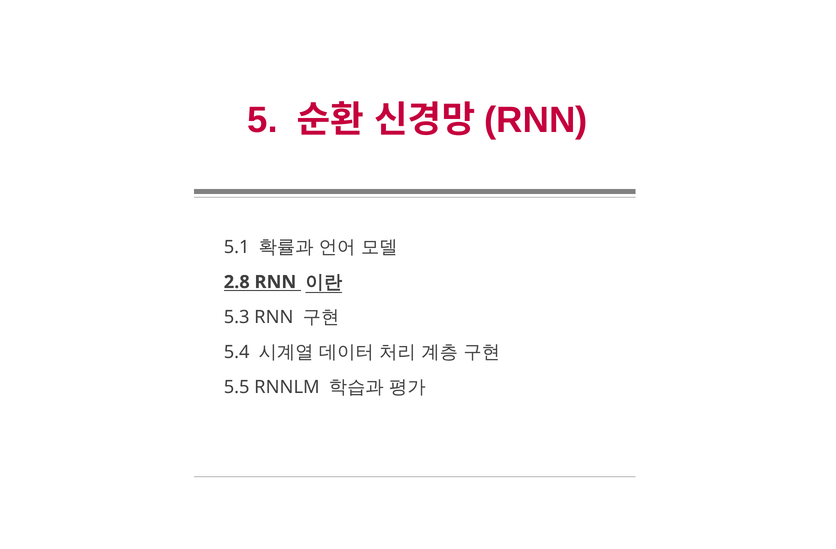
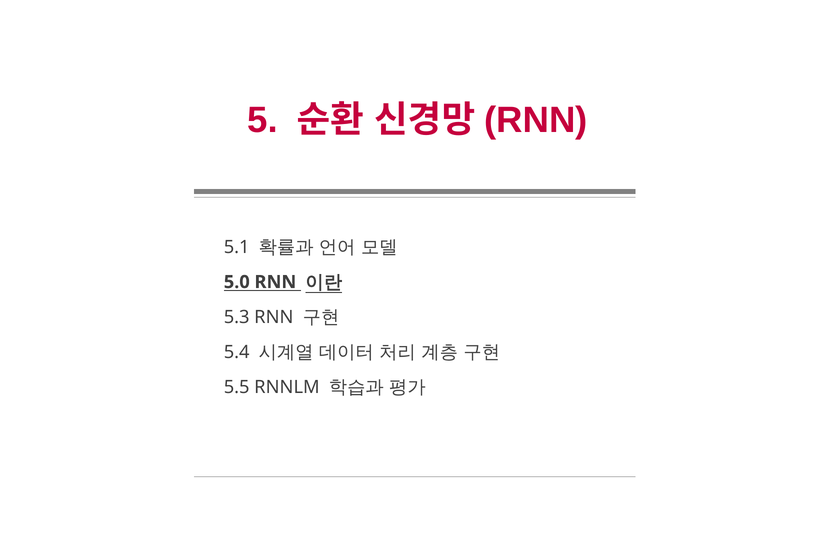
2.8: 2.8 -> 5.0 (237, 282)
